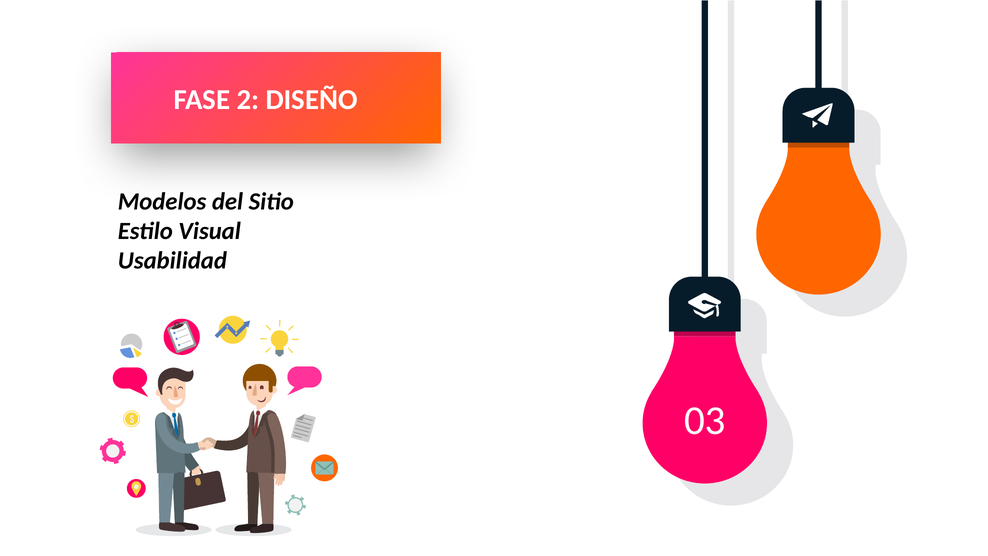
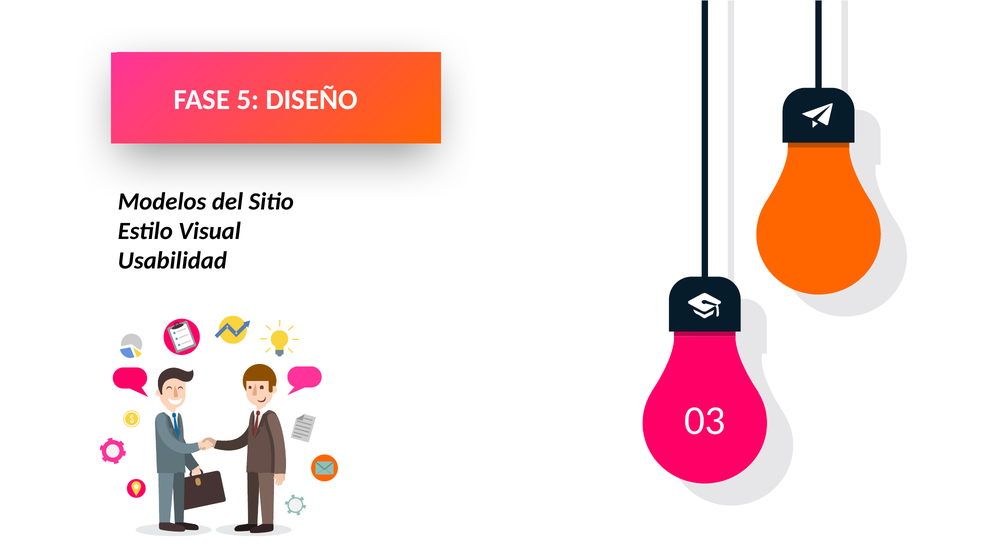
2: 2 -> 5 (248, 99)
